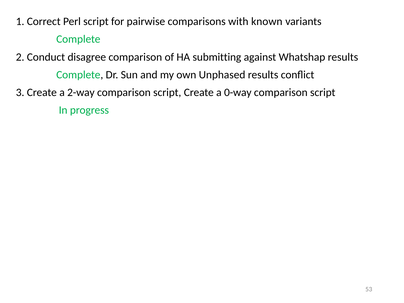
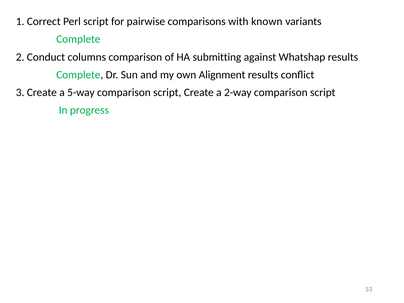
disagree: disagree -> columns (87, 57)
Unphased: Unphased -> Alignment (222, 75)
2-way: 2-way -> 5-way (81, 93)
0-way: 0-way -> 2-way (238, 93)
